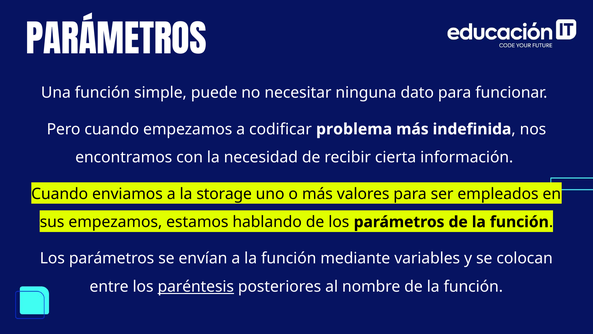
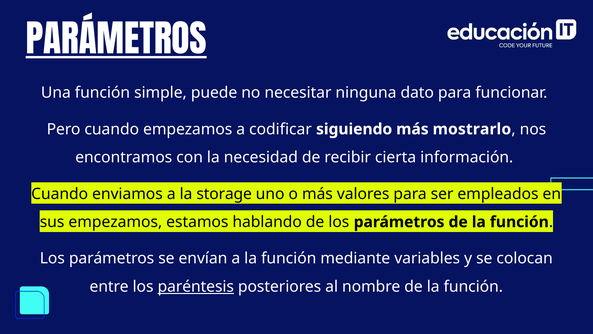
PARÁMETROS underline: none -> present (116, 41)
problema: problema -> siguiendo (354, 129)
indefinida: indefinida -> mostrarlo (472, 129)
